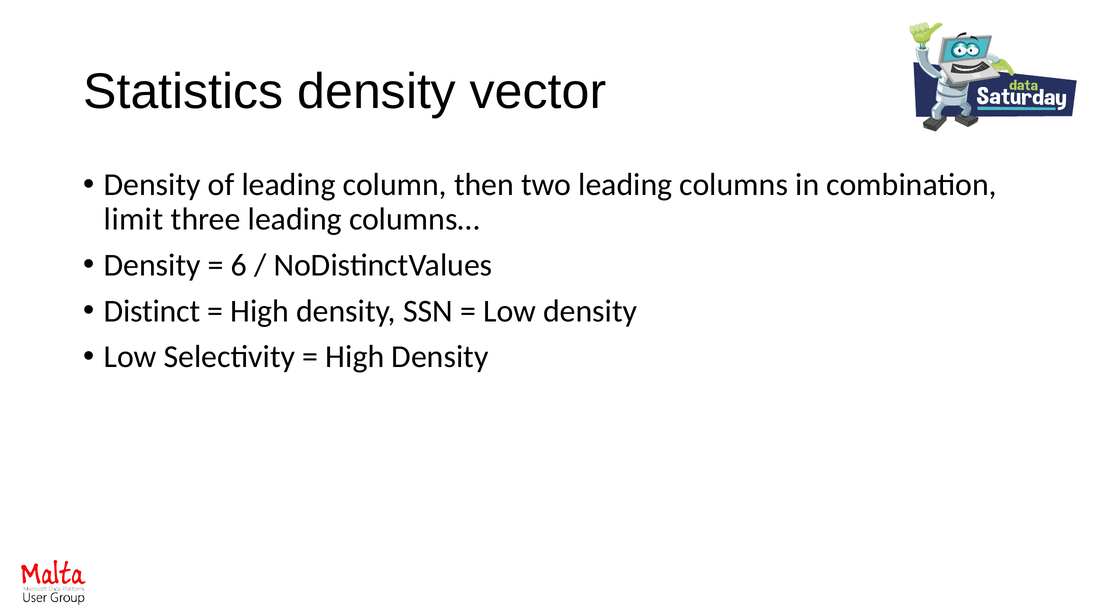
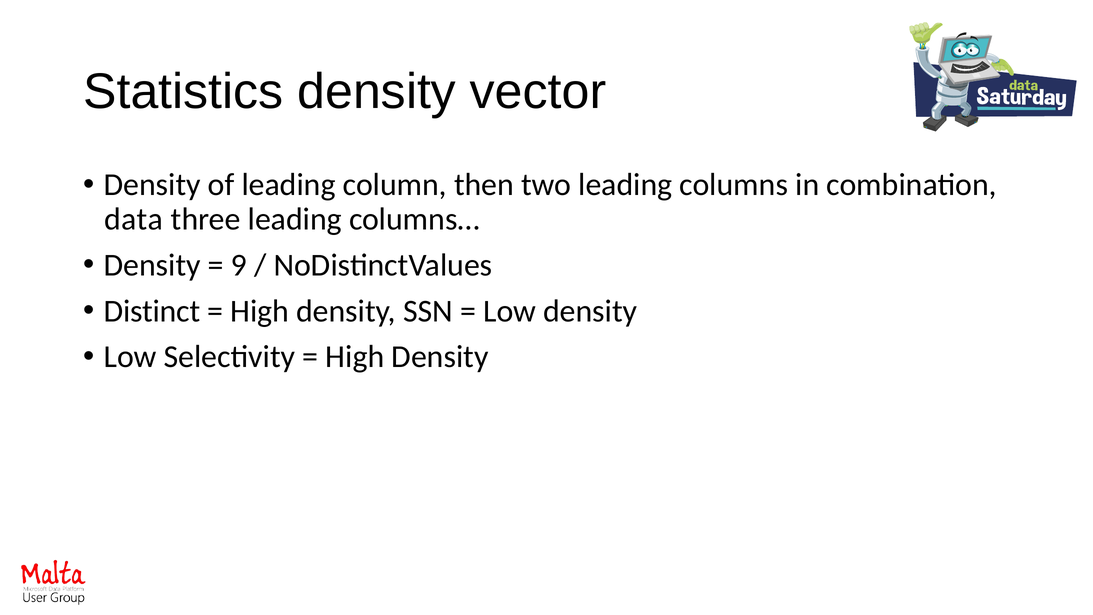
limit: limit -> data (134, 219)
6: 6 -> 9 (239, 265)
